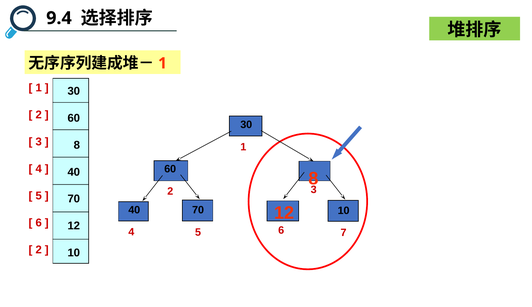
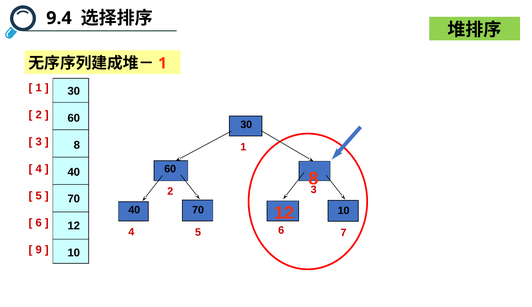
2: 2 -> 9 (39, 250)
